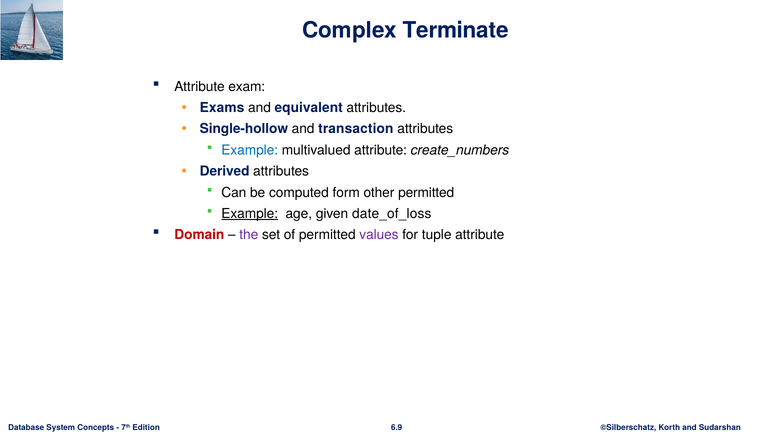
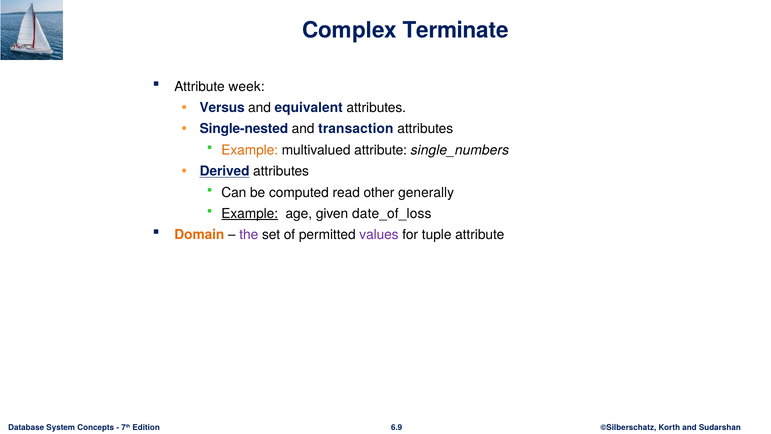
exam: exam -> week (247, 87)
Exams: Exams -> Versus (222, 108)
Single-hollow: Single-hollow -> Single-nested (244, 129)
Example colour: blue -> orange (250, 150)
create_numbers: create_numbers -> single_numbers (460, 150)
Derived underline: none -> present (225, 171)
form: form -> read (346, 192)
other permitted: permitted -> generally (426, 192)
Domain colour: red -> orange (199, 235)
